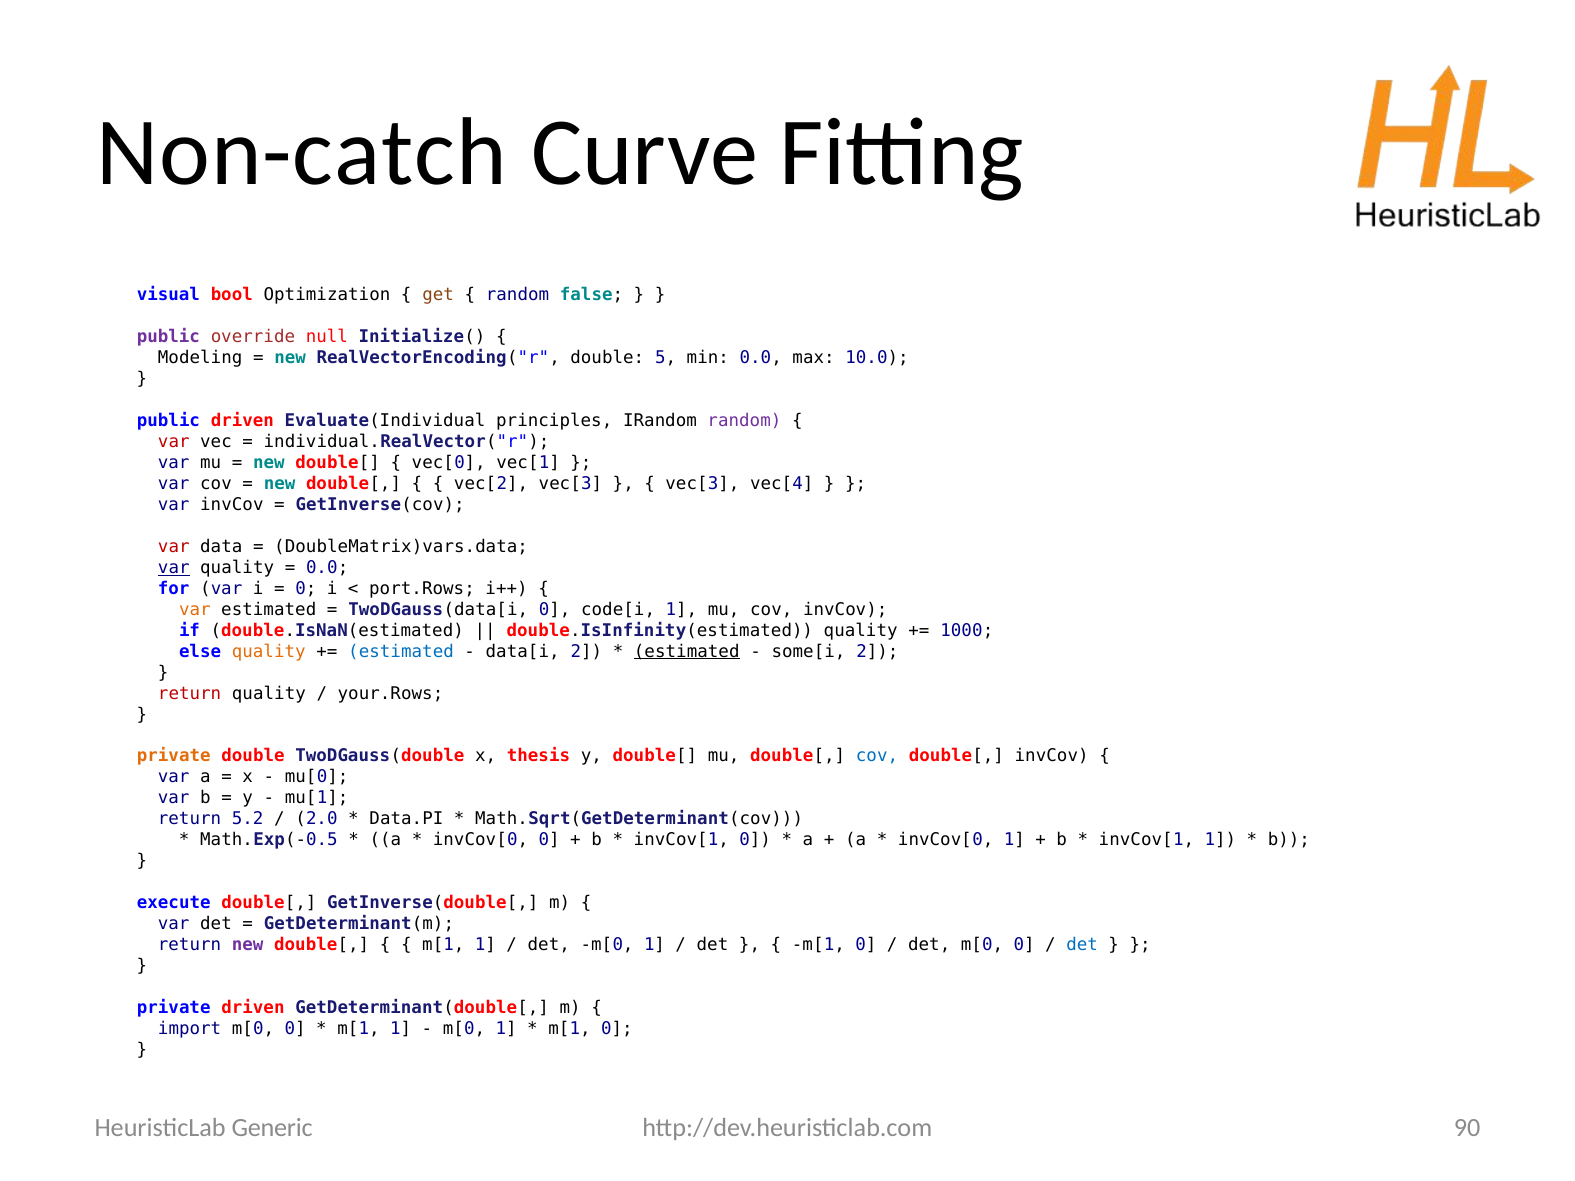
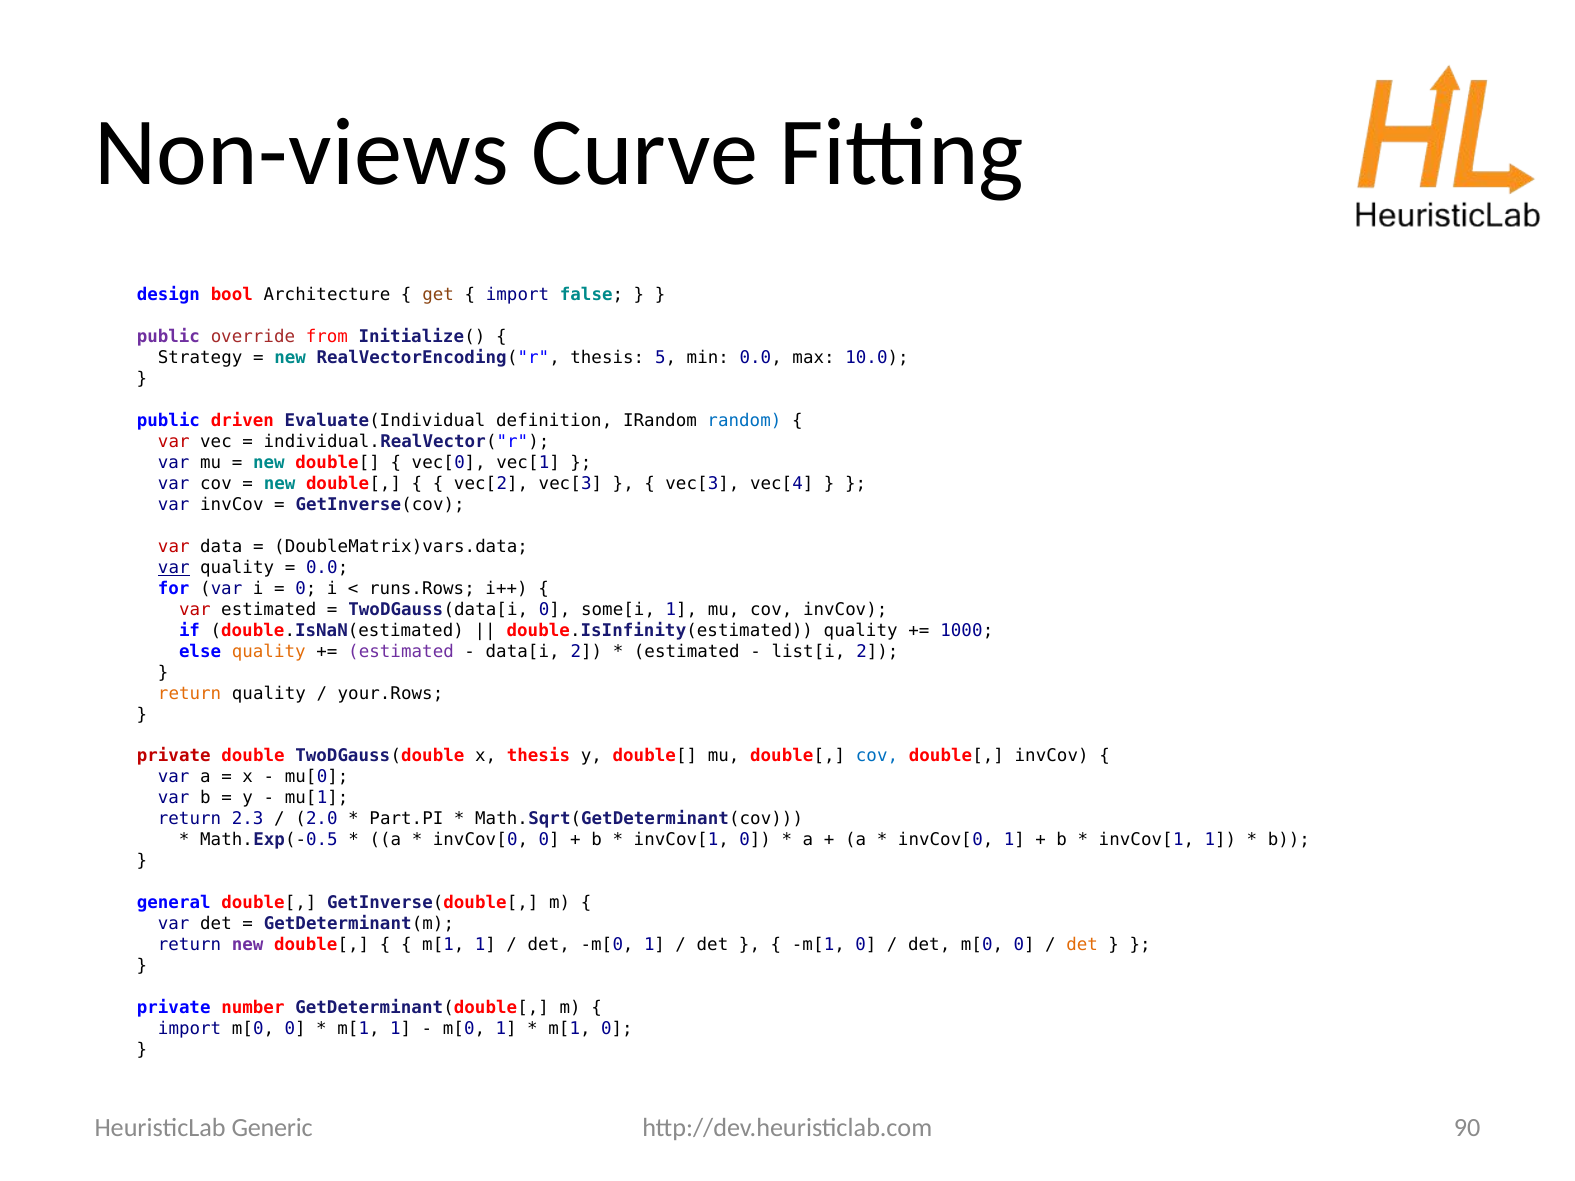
Non-catch: Non-catch -> Non-views (302, 152)
visual: visual -> design (168, 295)
Optimization: Optimization -> Architecture (327, 295)
random: random -> import (518, 295)
null: null -> from (327, 337)
Modeling: Modeling -> Strategy (200, 358)
RealVectorEncoding("r double: double -> thesis (607, 358)
principles: principles -> definition (554, 421)
random colour: purple -> blue (744, 421)
port.Rows: port.Rows -> runs.Rows (422, 589)
var colour: orange -> red (195, 610)
code[i: code[i -> some[i (618, 610)
estimated colour: blue -> purple (401, 652)
estimated underline: present -> none (687, 652)
some[i: some[i -> list[i (808, 652)
return colour: red -> orange (190, 693)
private colour: orange -> red (174, 756)
5.2: 5.2 -> 2.3 (248, 819)
Data.PI: Data.PI -> Part.PI (406, 819)
execute: execute -> general (174, 903)
det colour: blue -> orange (1082, 945)
private driven: driven -> number (253, 1008)
